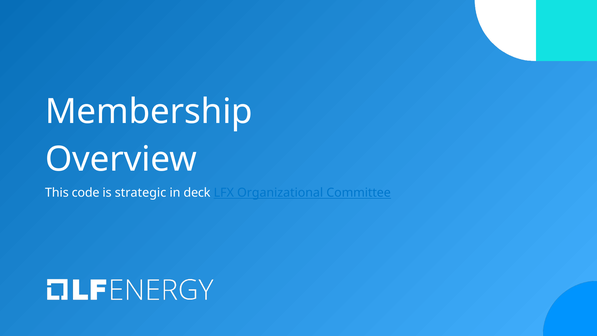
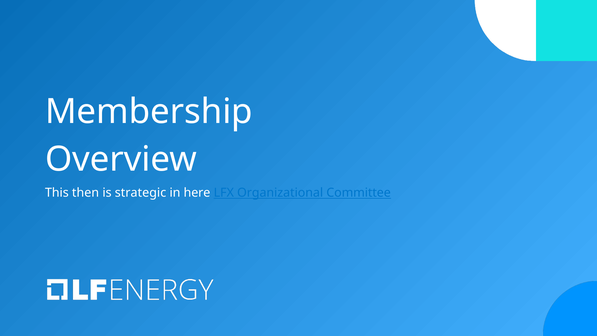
code: code -> then (86, 193)
deck: deck -> here (197, 193)
